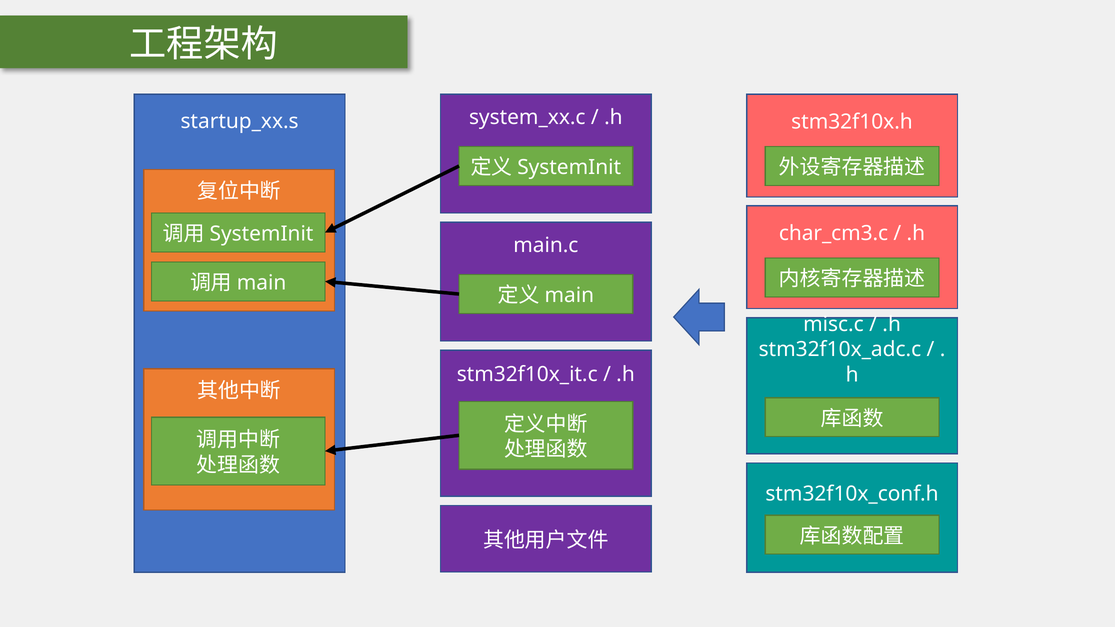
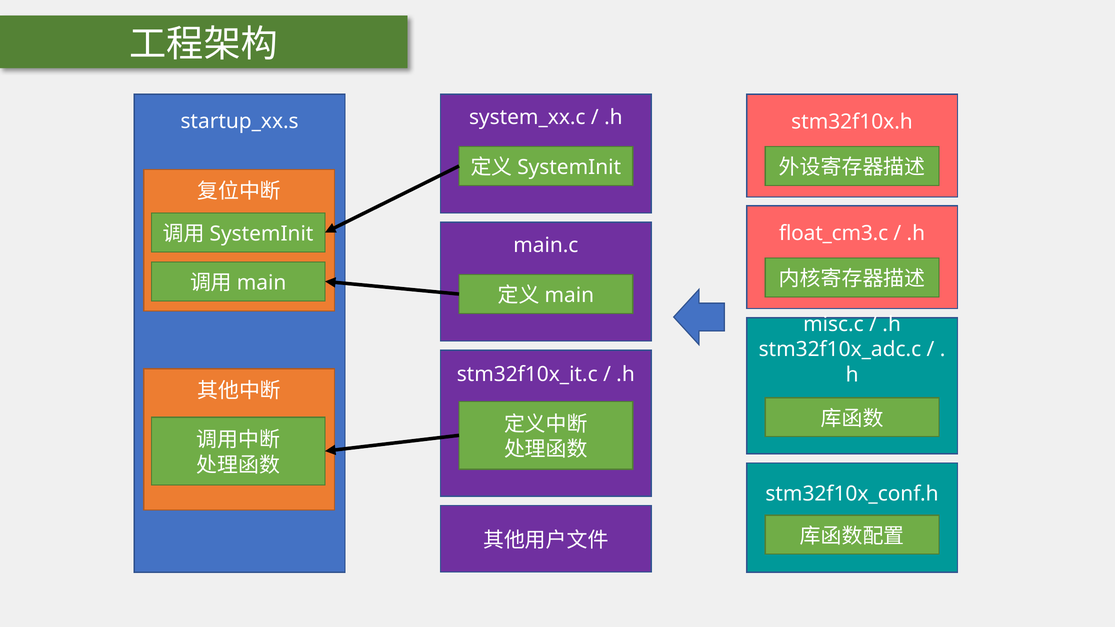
char_cm3.c: char_cm3.c -> float_cm3.c (834, 234)
